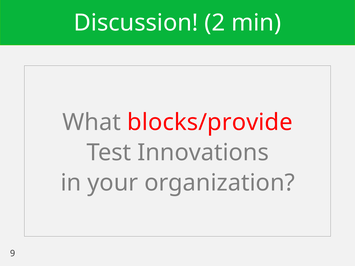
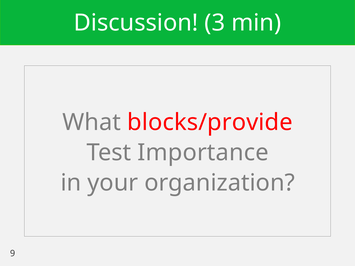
2: 2 -> 3 (215, 23)
Innovations: Innovations -> Importance (203, 153)
